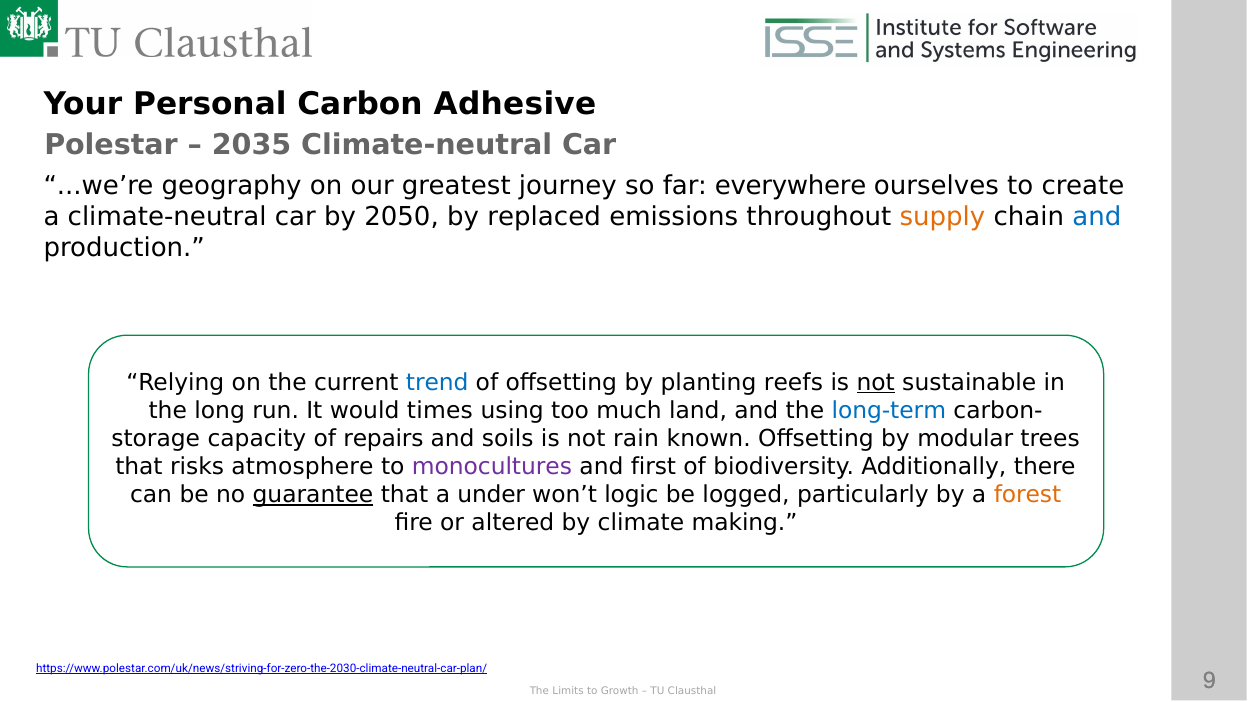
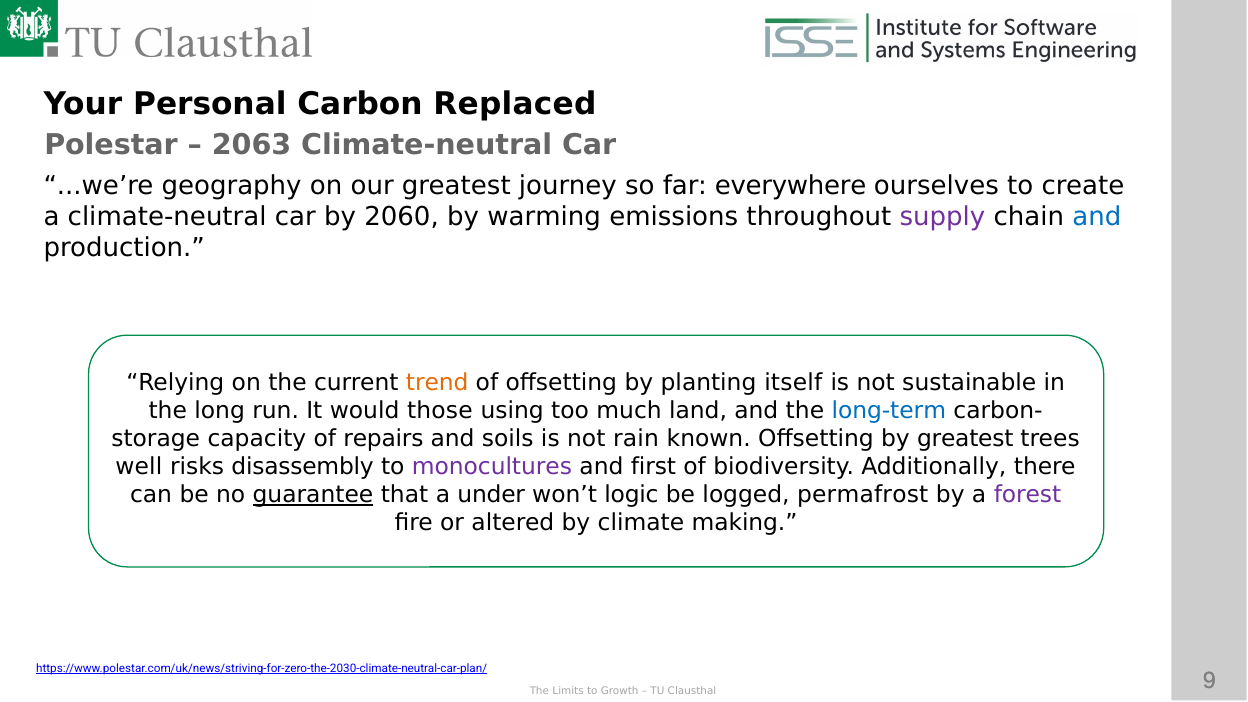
Adhesive: Adhesive -> Replaced (515, 104)
2035: 2035 -> 2063 (252, 145)
2050: 2050 -> 2060 (402, 217)
replaced: replaced -> warming (544, 217)
supply colour: orange -> purple (942, 217)
trend colour: blue -> orange (437, 382)
reefs: reefs -> itself (793, 382)
not underline: present -> none (876, 382)
times: times -> those (440, 411)
by modular: modular -> greatest (965, 439)
that: that -> well (139, 467)
atmosphere: atmosphere -> disassembly (303, 467)
particularly: particularly -> permafrost (863, 495)
forest colour: orange -> purple (1027, 495)
